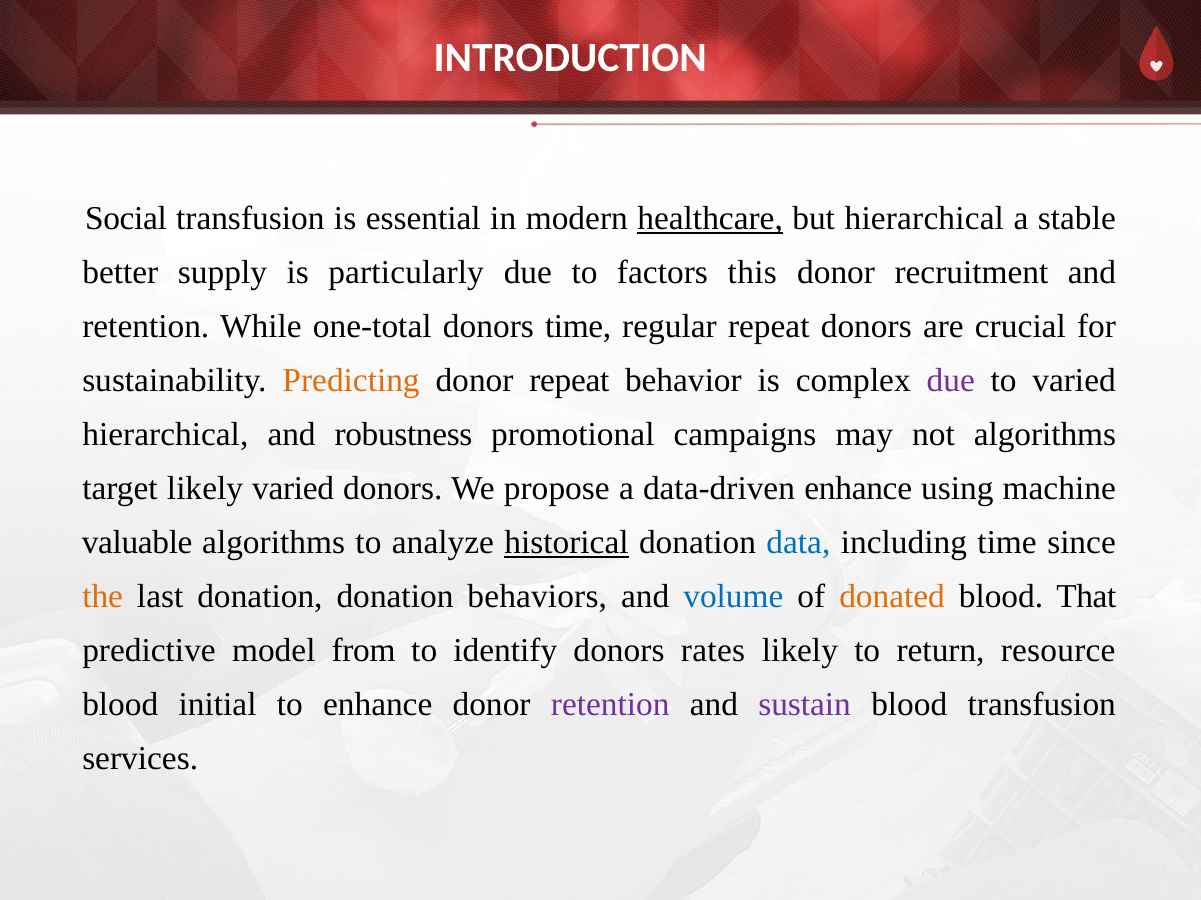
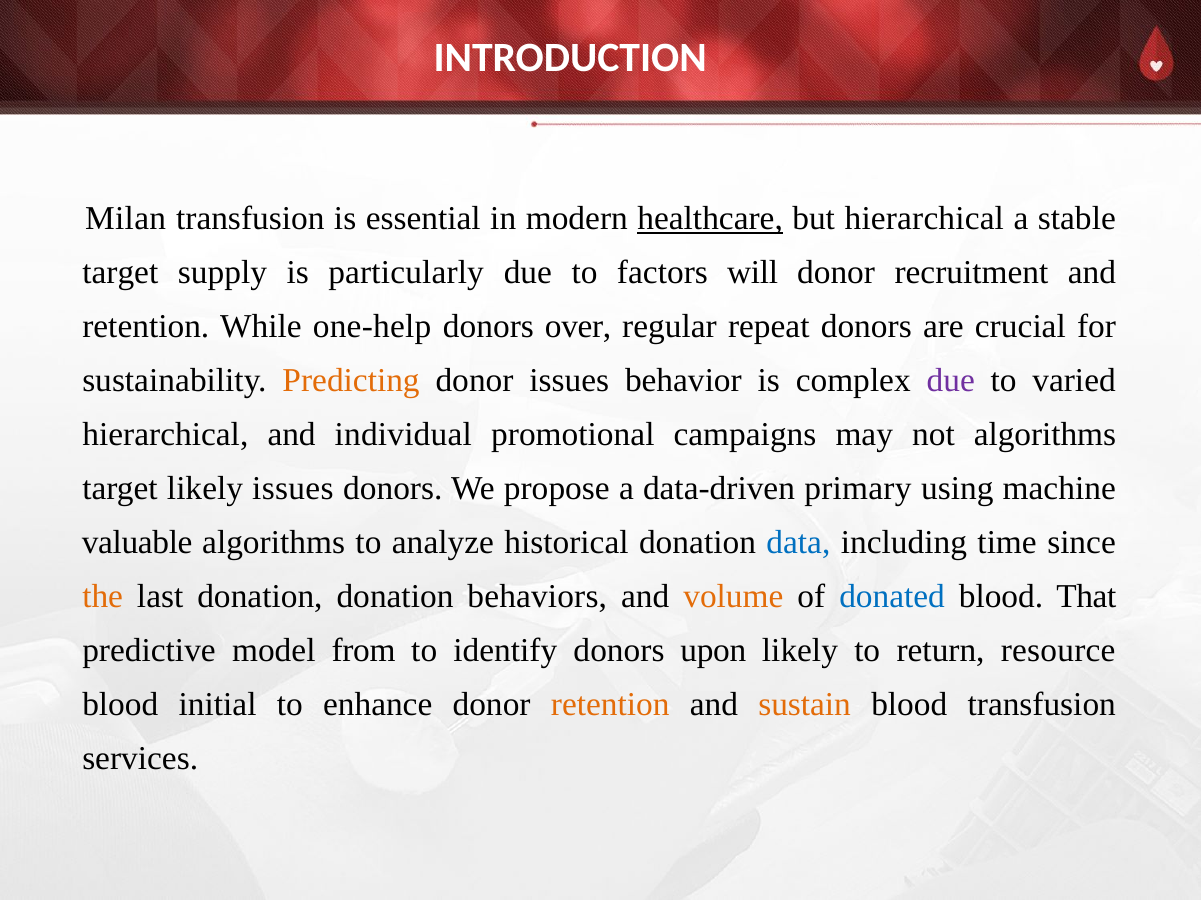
Social: Social -> Milan (126, 218)
better: better -> target (120, 272)
this: this -> will (753, 272)
one-total: one-total -> one-help (372, 327)
donors time: time -> over (578, 327)
donor repeat: repeat -> issues (569, 381)
robustness: robustness -> individual (403, 435)
likely varied: varied -> issues (293, 489)
data-driven enhance: enhance -> primary (858, 489)
historical underline: present -> none (567, 543)
volume colour: blue -> orange (733, 597)
donated colour: orange -> blue (892, 597)
rates: rates -> upon (713, 651)
retention colour: purple -> orange (610, 705)
sustain colour: purple -> orange (805, 705)
